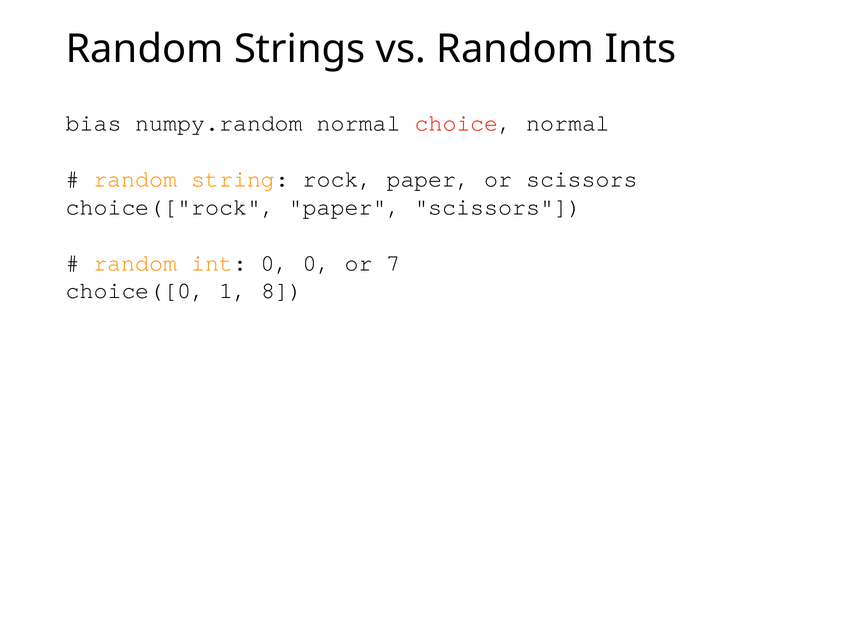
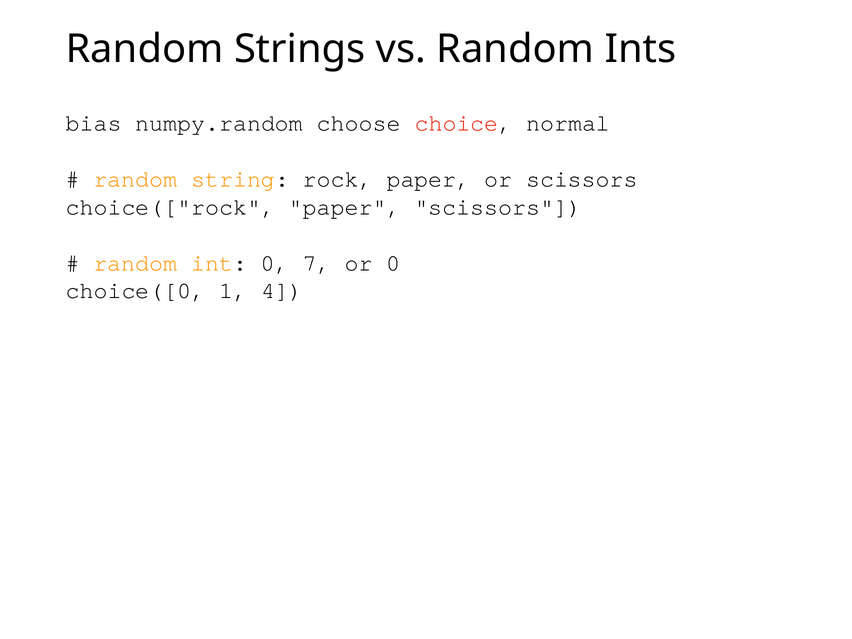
numpy.random normal: normal -> choose (359, 123)
0 0: 0 -> 7 (317, 263)
or 7: 7 -> 0 (393, 263)
8: 8 -> 4 (282, 291)
